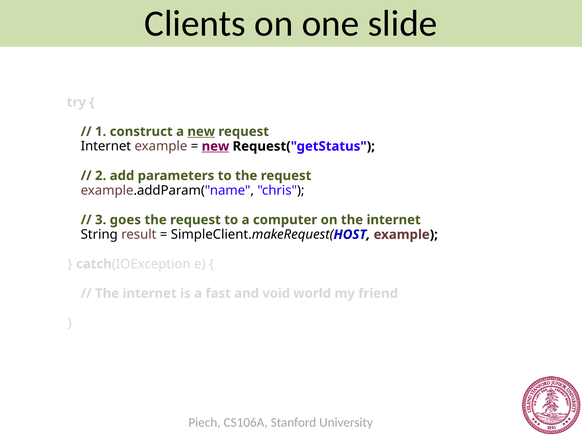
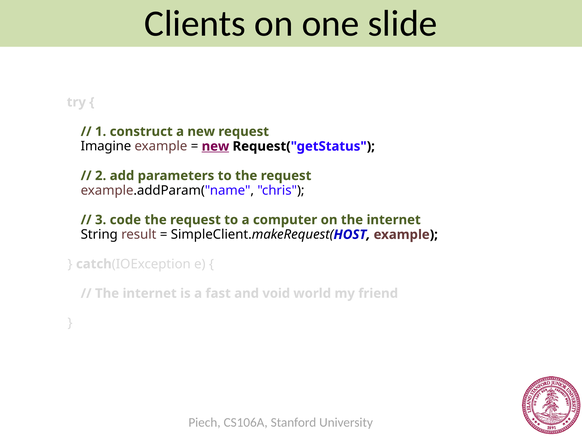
new underline: present -> none (201, 132)
Internet: Internet -> Imagine (106, 146)
goes: goes -> code (125, 220)
